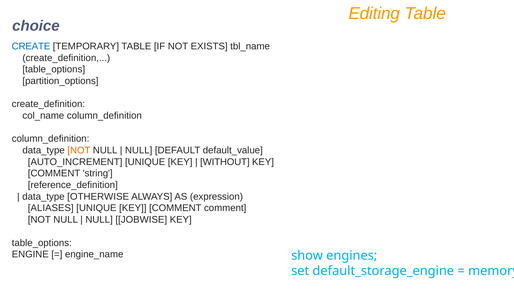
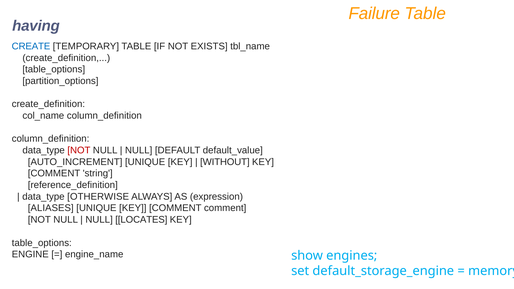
Editing: Editing -> Failure (374, 13)
choice: choice -> having (36, 26)
NOT colour: orange -> red (79, 150)
JOBWISE: JOBWISE -> LOCATES (141, 220)
